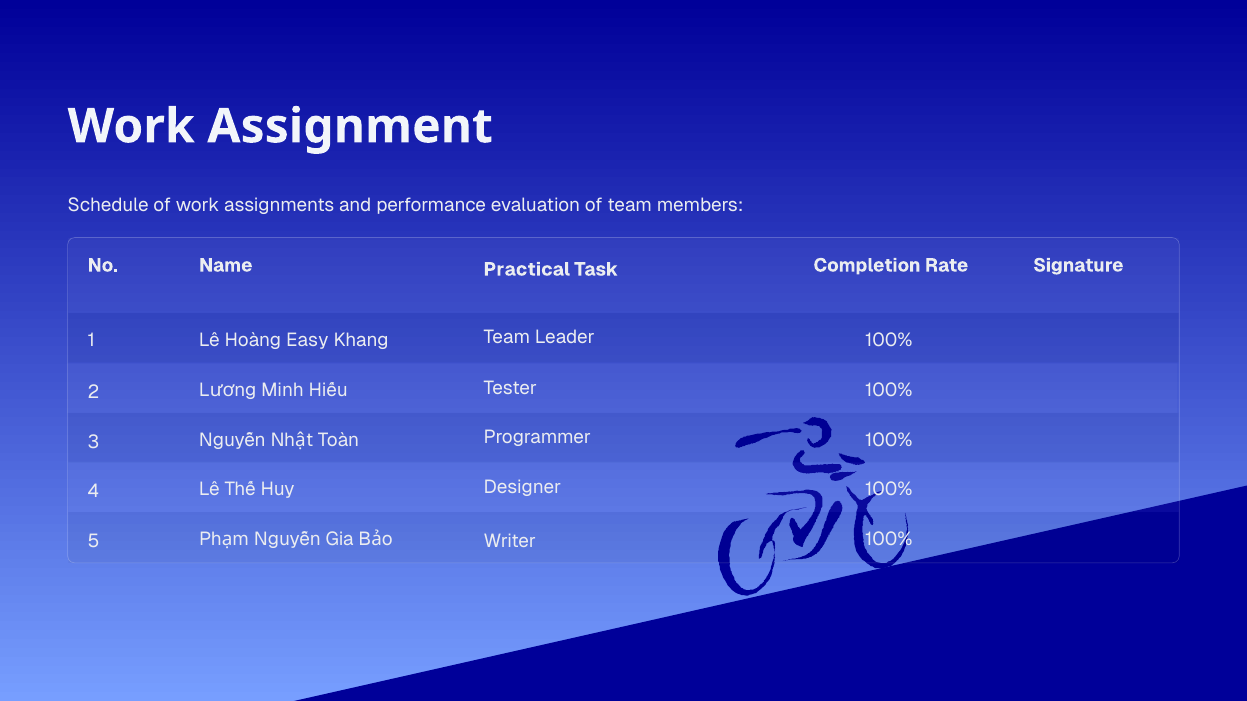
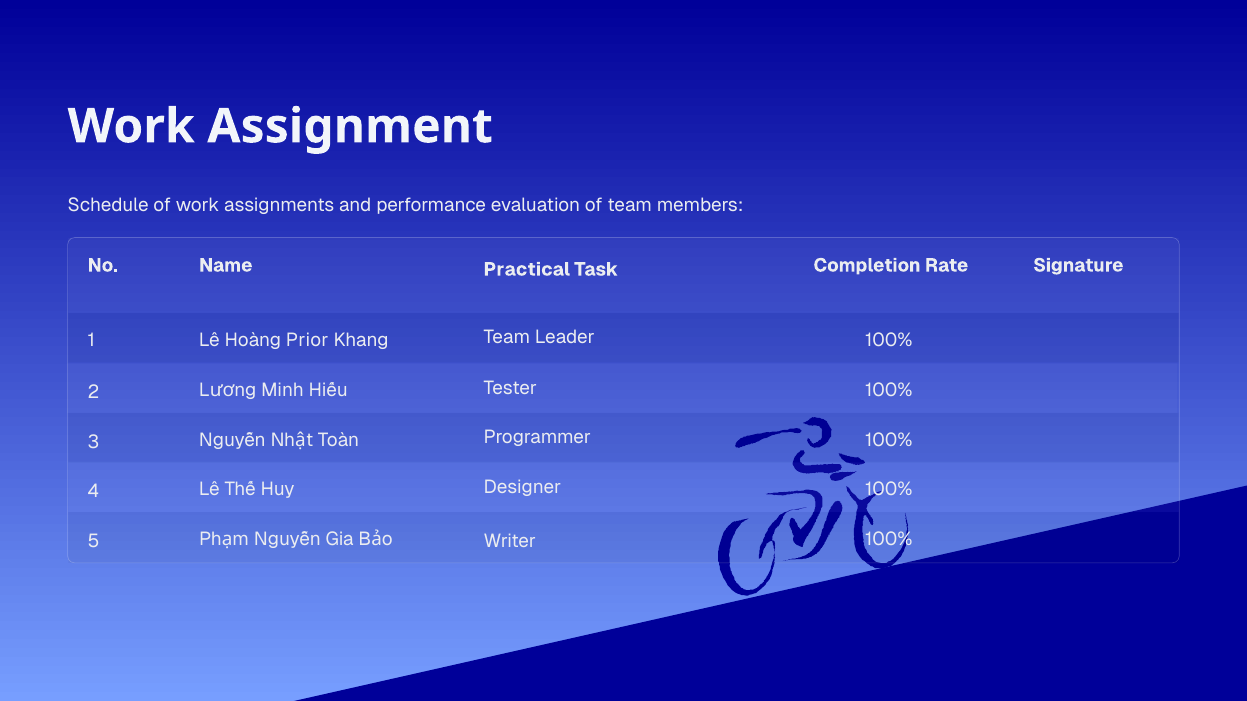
Easy: Easy -> Prior (307, 340)
